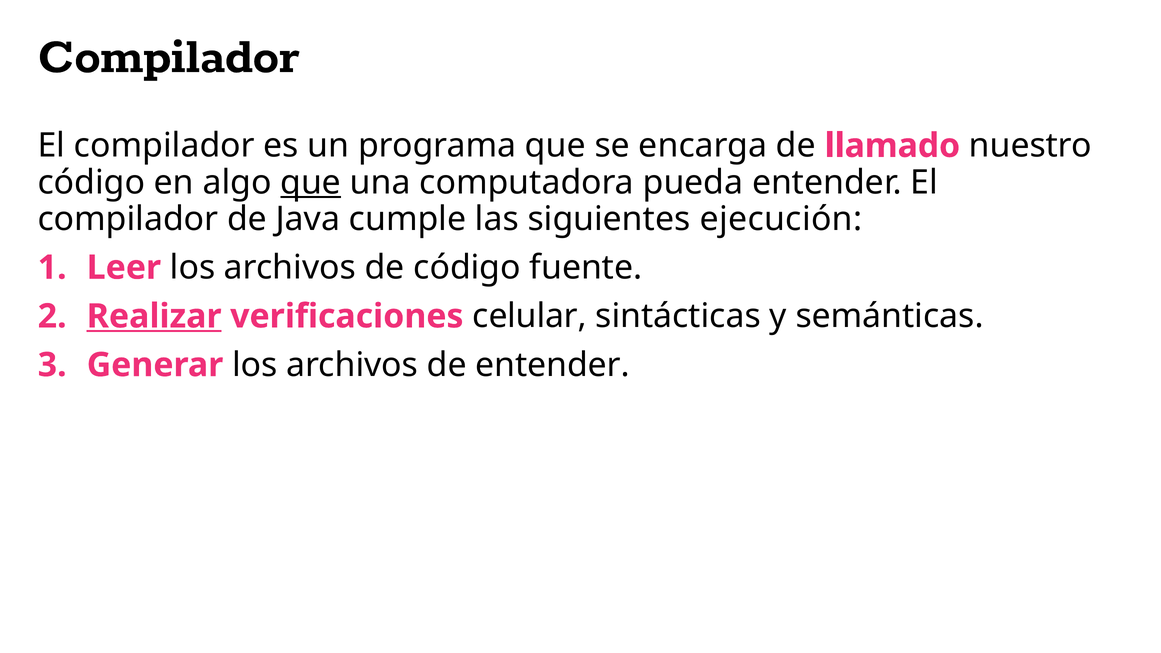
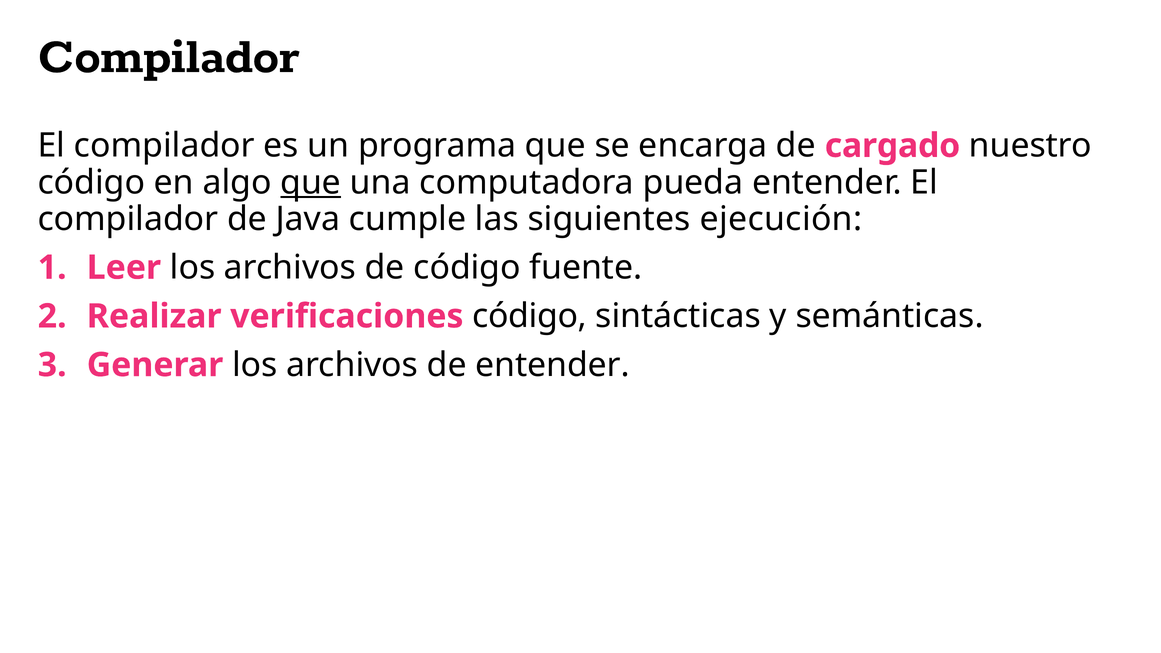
llamado: llamado -> cargado (893, 146)
Realizar underline: present -> none (154, 316)
verificaciones celular: celular -> código (530, 316)
